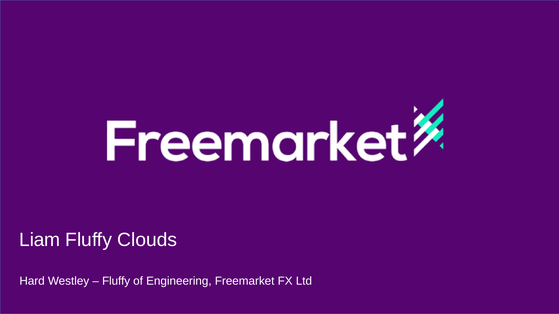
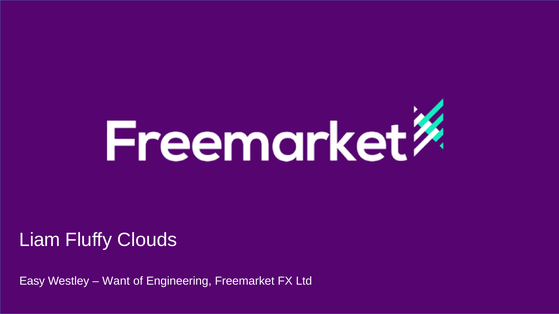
Hard: Hard -> Easy (32, 281)
Fluffy: Fluffy -> Want (116, 281)
